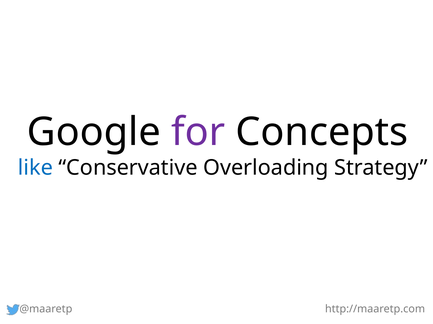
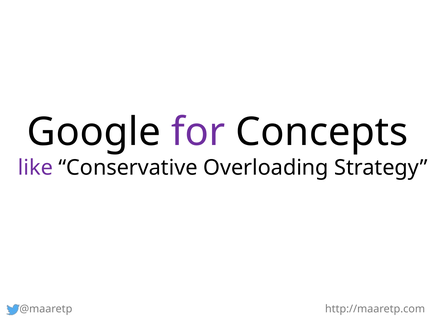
like colour: blue -> purple (35, 168)
